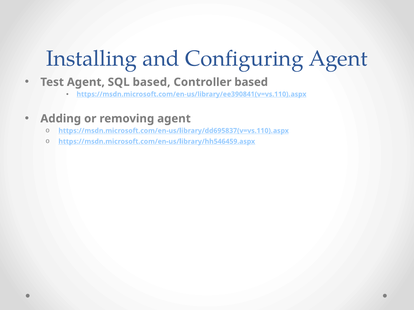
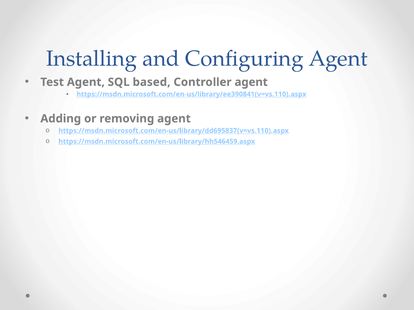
Controller based: based -> agent (251, 82)
